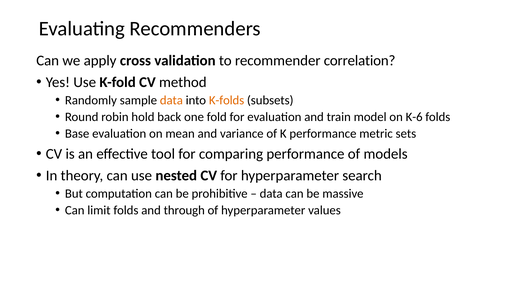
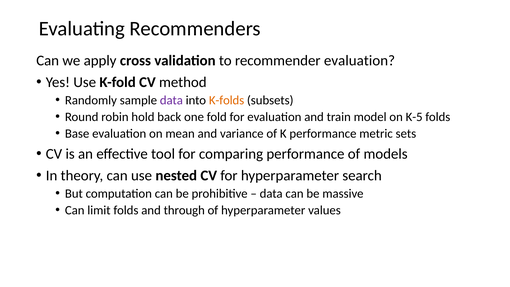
recommender correlation: correlation -> evaluation (359, 61)
data colour: orange -> purple (171, 100)
K-6: K-6 -> K-5 (414, 117)
